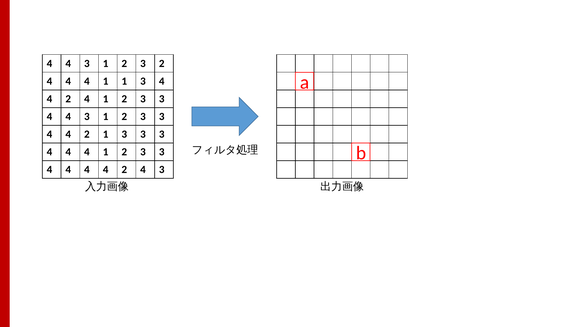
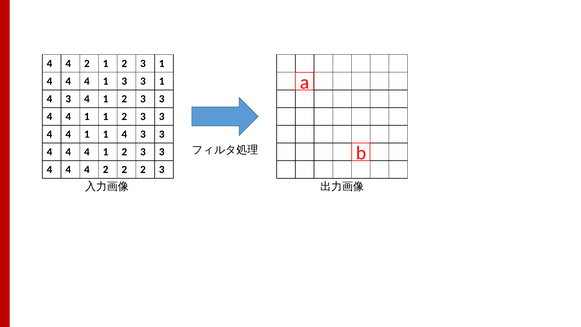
3: 3 -> 2 (87, 63)
2 3 2: 2 -> 1 (162, 63)
1 1: 1 -> 3 (124, 81)
4: 4 -> 1 (162, 81)
2: 2 -> 3 (68, 99)
3: 3 -> 1 (87, 116)
2: 2 -> 1 (87, 134)
3: 3 -> 4 (124, 134)
4 4 4 4: 4 -> 2 (106, 170)
4: 4 -> 2 (143, 170)
